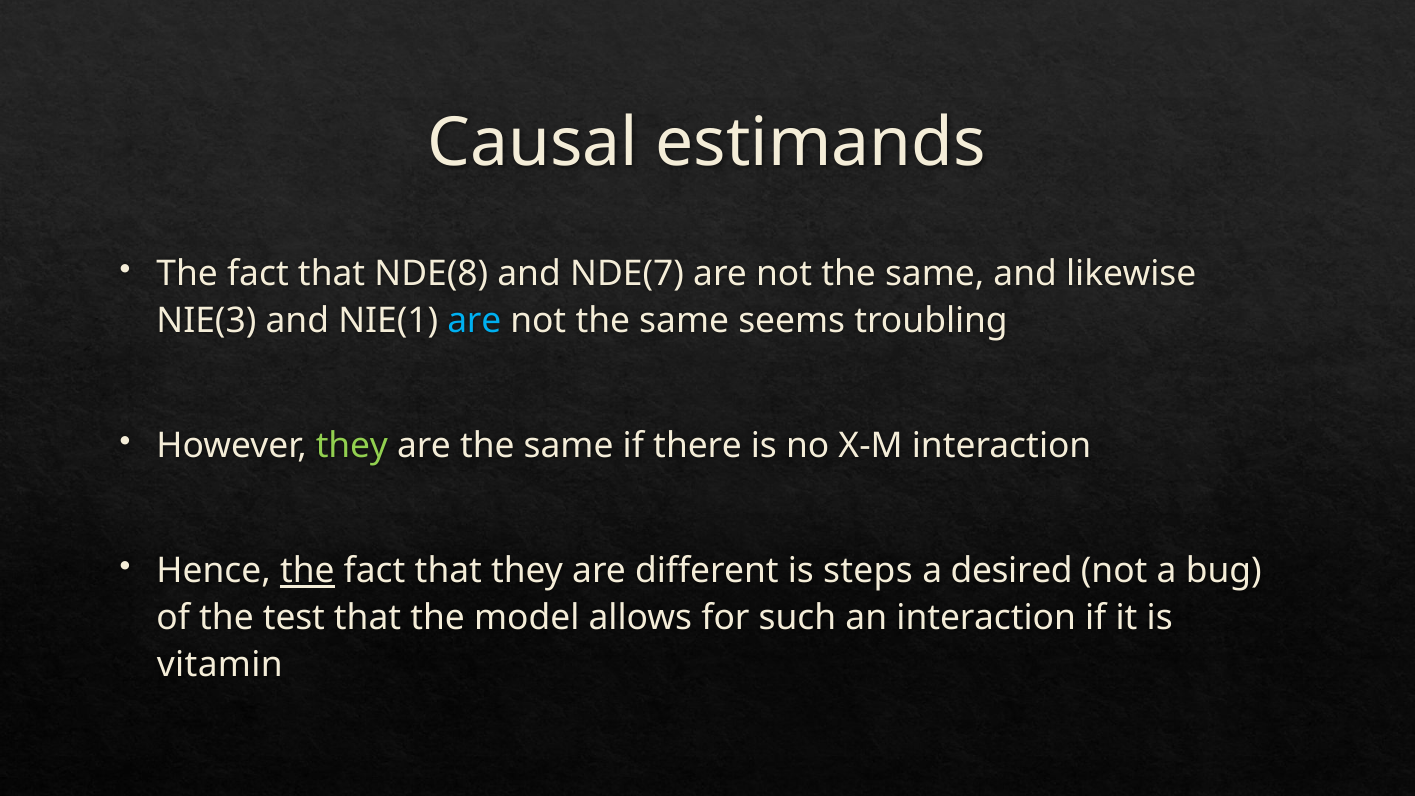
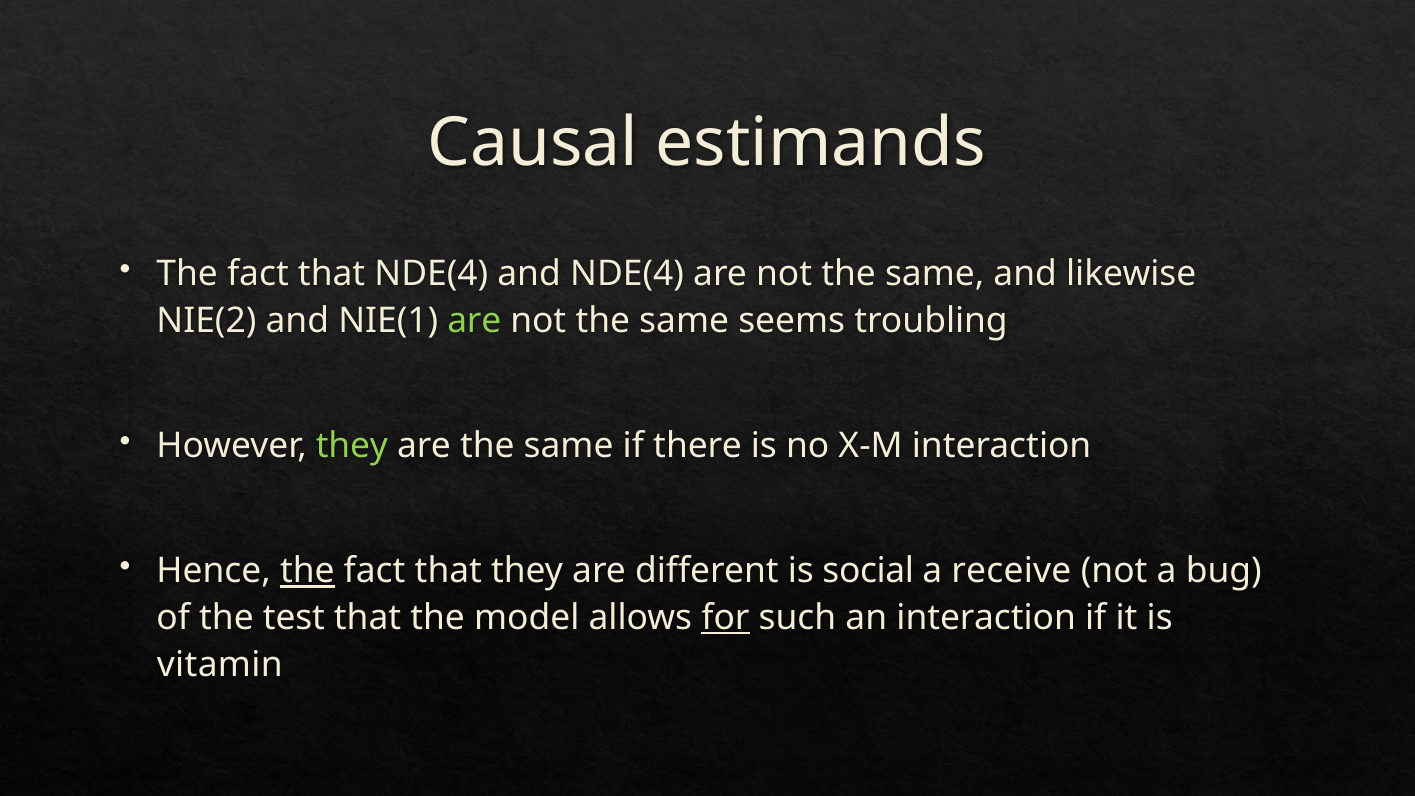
that NDE(8: NDE(8 -> NDE(4 (431, 274)
and NDE(7: NDE(7 -> NDE(4 (627, 274)
NIE(3: NIE(3 -> NIE(2 (206, 321)
are colour: light blue -> light green (474, 321)
steps: steps -> social (868, 571)
desired: desired -> receive (1011, 571)
for underline: none -> present (725, 618)
